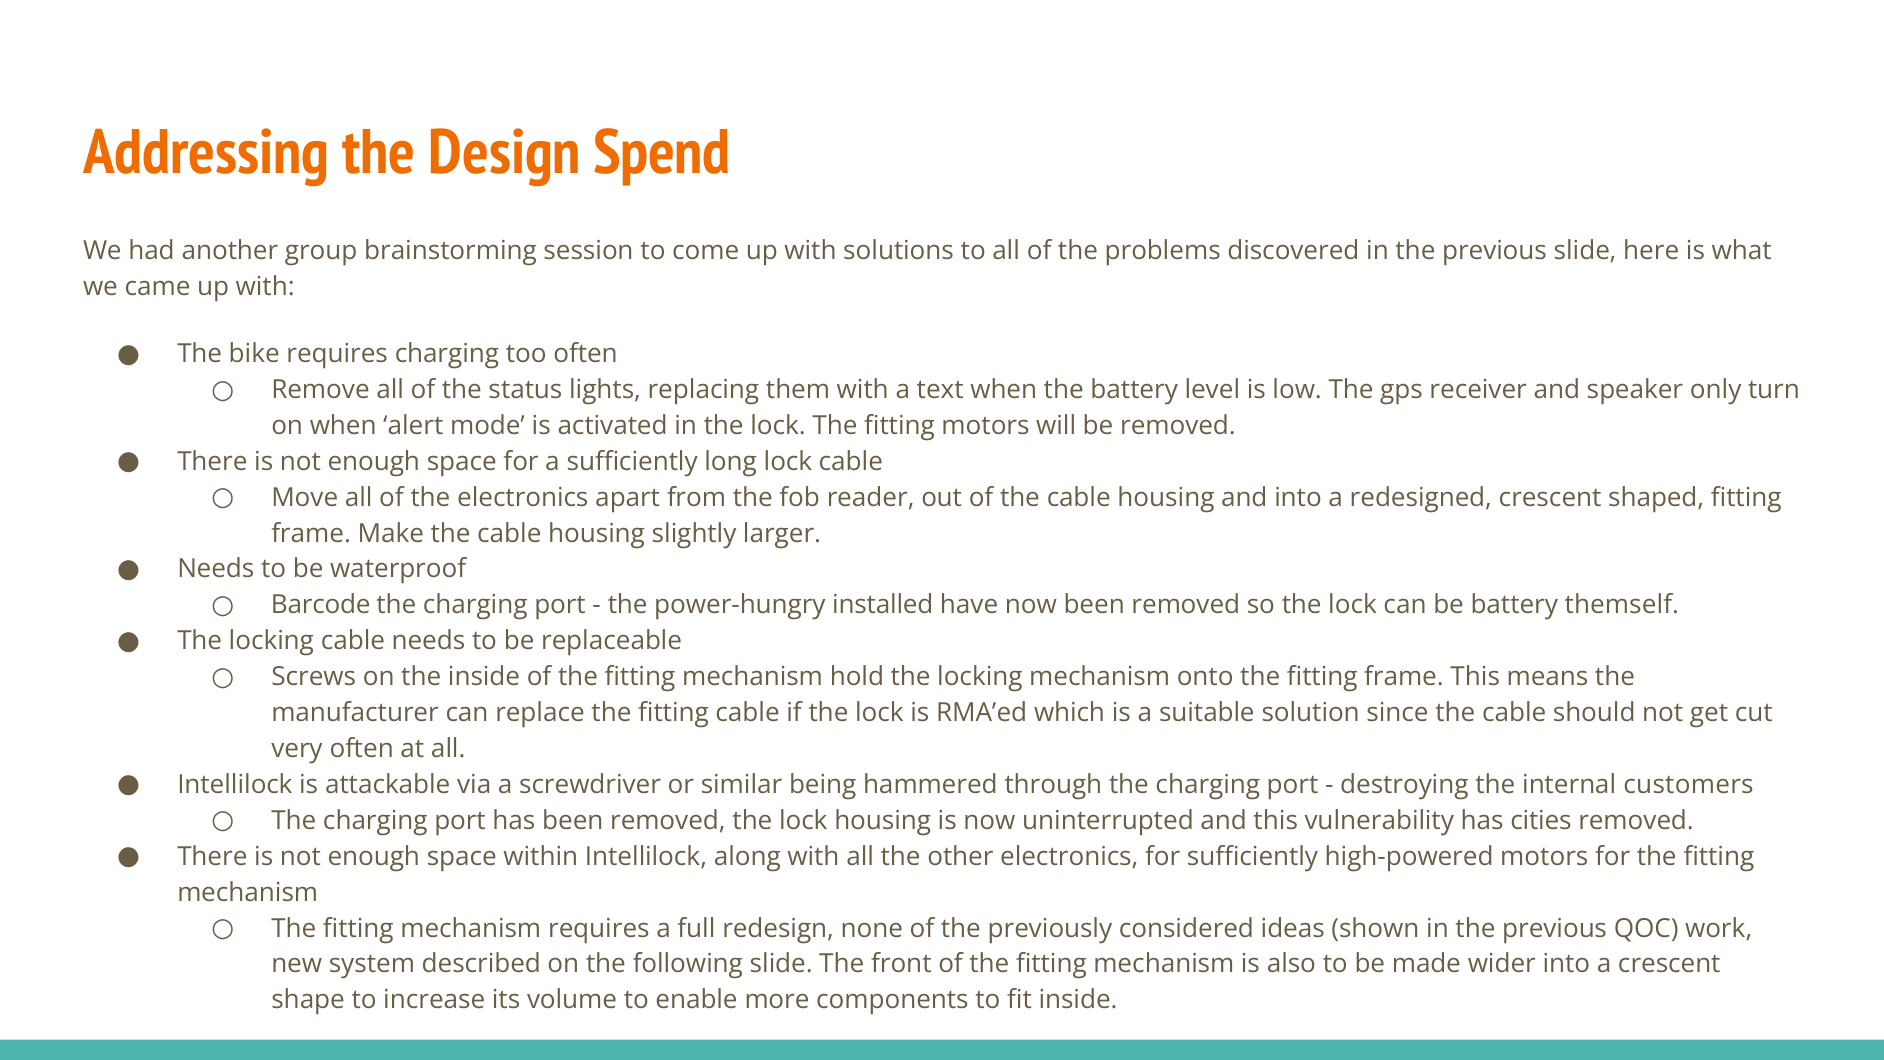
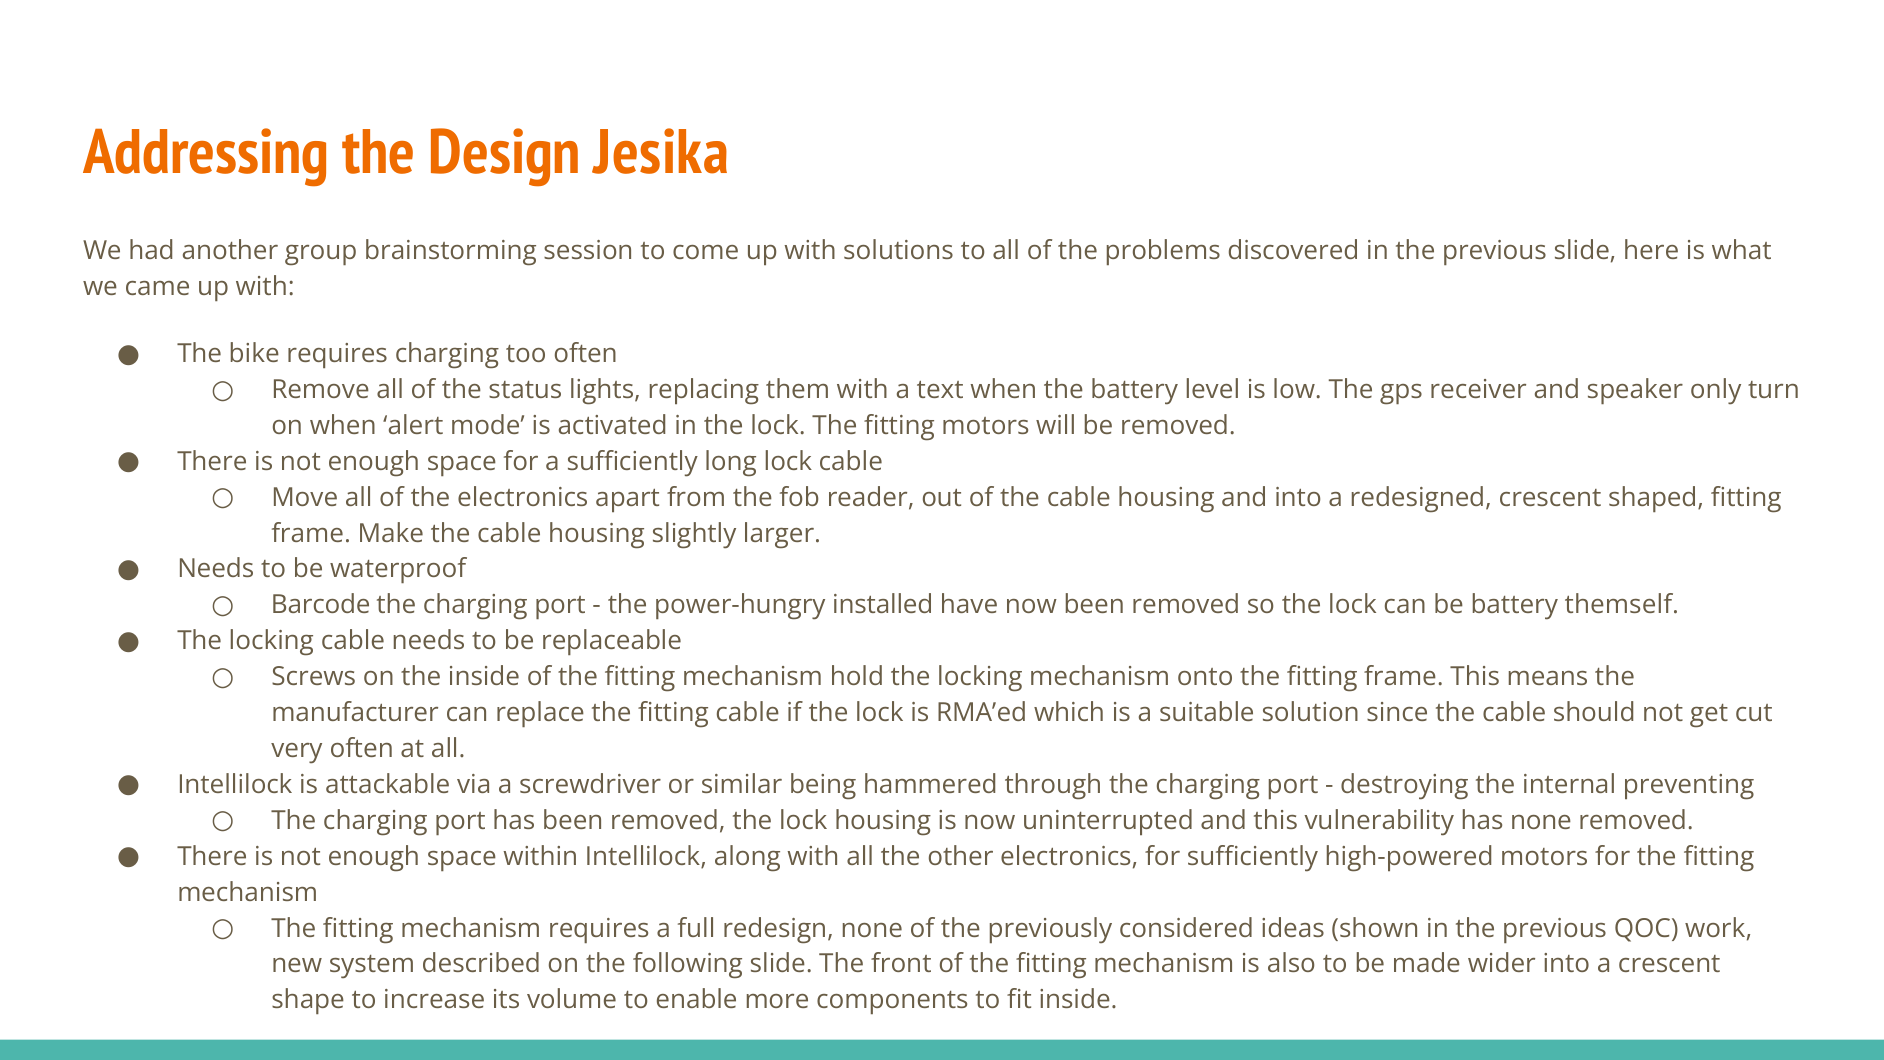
Spend: Spend -> Jesika (661, 153)
customers: customers -> preventing (1689, 785)
has cities: cities -> none (1541, 821)
